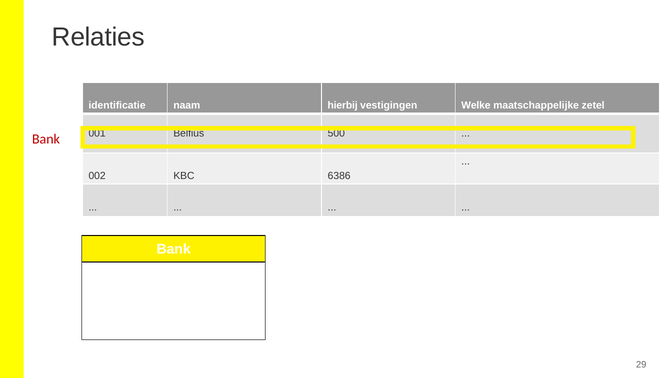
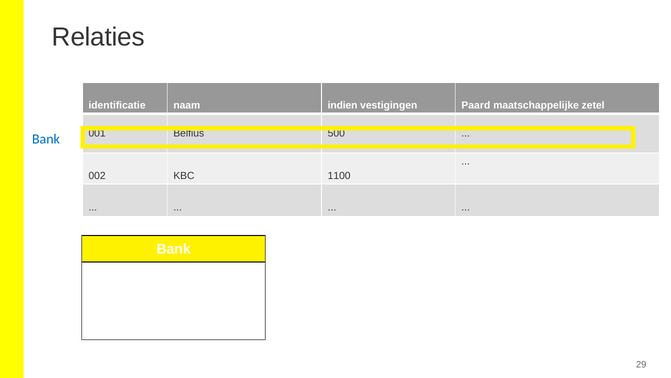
hierbij: hierbij -> indien (343, 105)
Welke: Welke -> Paard (476, 105)
Bank colour: red -> blue (46, 139)
6386: 6386 -> 1100 (339, 176)
